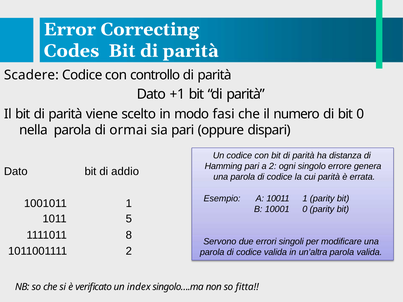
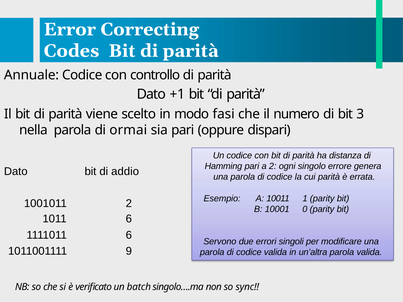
Scadere: Scadere -> Annuale (31, 75)
bit 0: 0 -> 3 (360, 114)
1001011 1: 1 -> 2 (129, 204)
1011 5: 5 -> 6 (129, 219)
1111011 8: 8 -> 6 (129, 235)
1011001111 2: 2 -> 9 (129, 251)
index: index -> batch (139, 287)
fitta: fitta -> sync (247, 287)
